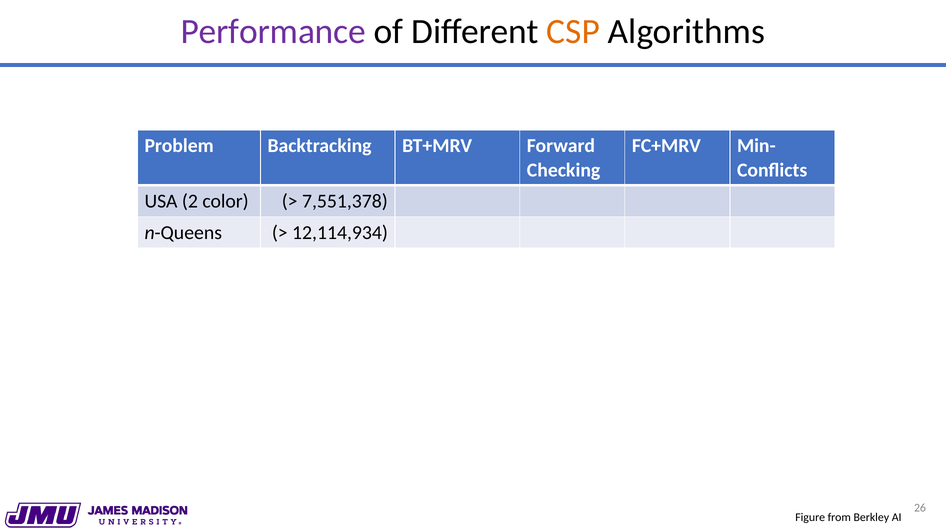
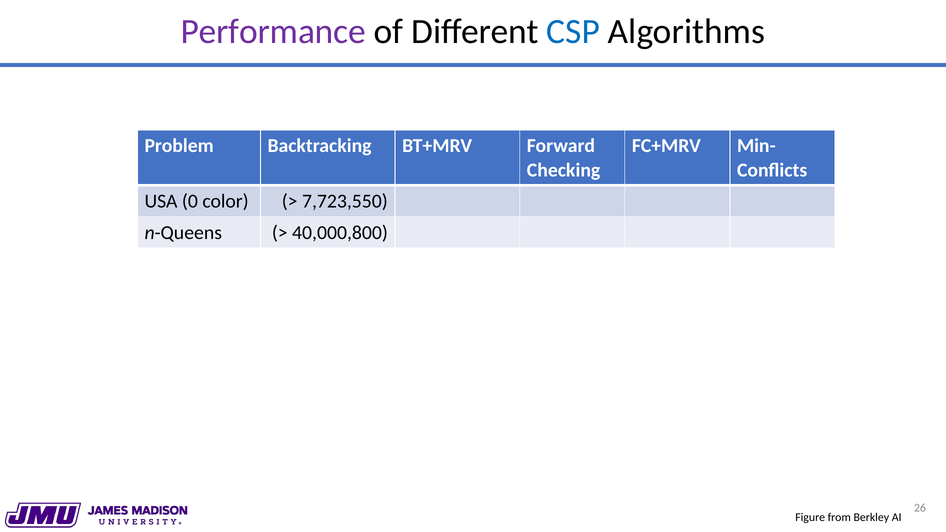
CSP colour: orange -> blue (573, 32)
2: 2 -> 0 (190, 201)
7,551,378: 7,551,378 -> 7,723,550 (345, 201)
12,114,934: 12,114,934 -> 40,000,800 (340, 233)
